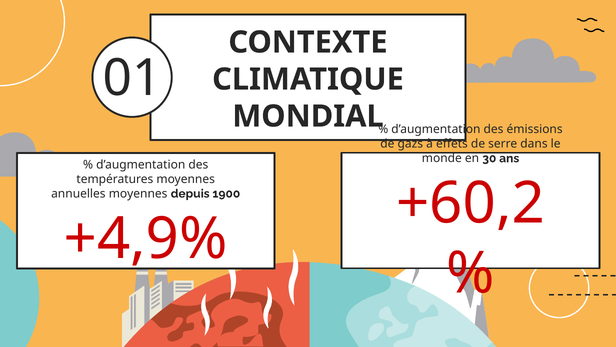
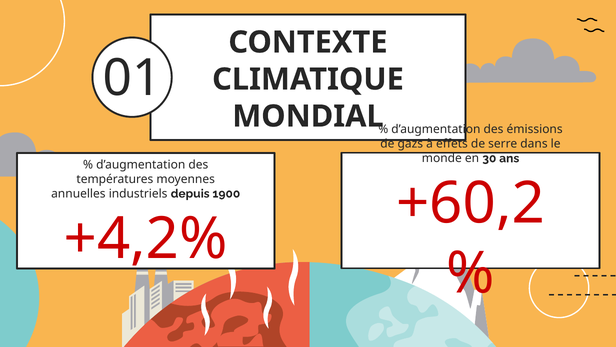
annuelles moyennes: moyennes -> industriels (138, 193)
+4,9%: +4,9% -> +4,2% (146, 239)
